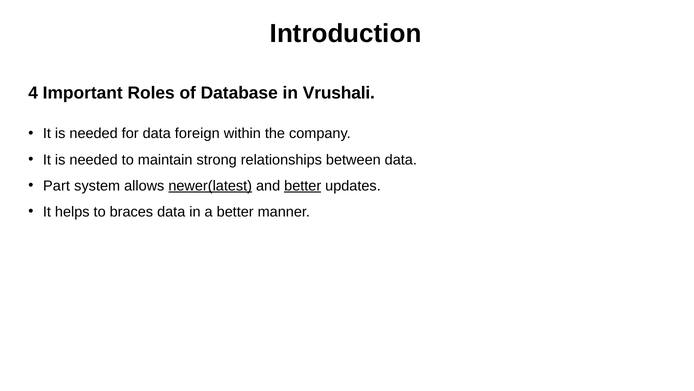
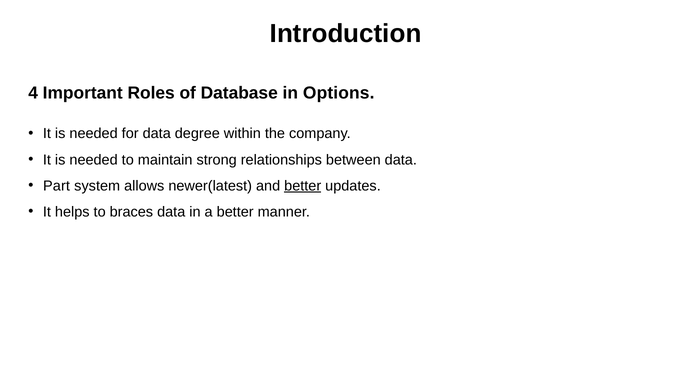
Vrushali: Vrushali -> Options (339, 93)
foreign: foreign -> degree (197, 133)
newer(latest underline: present -> none (210, 185)
